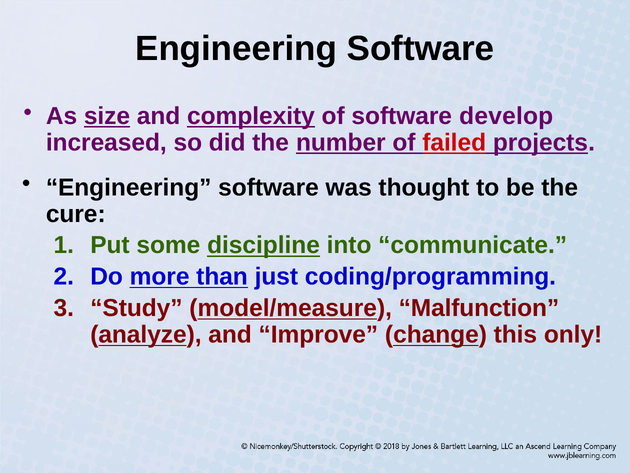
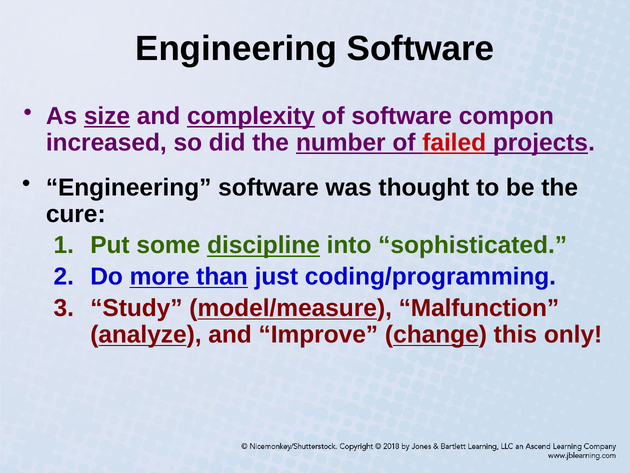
develop: develop -> compon (506, 116)
communicate: communicate -> sophisticated (473, 245)
